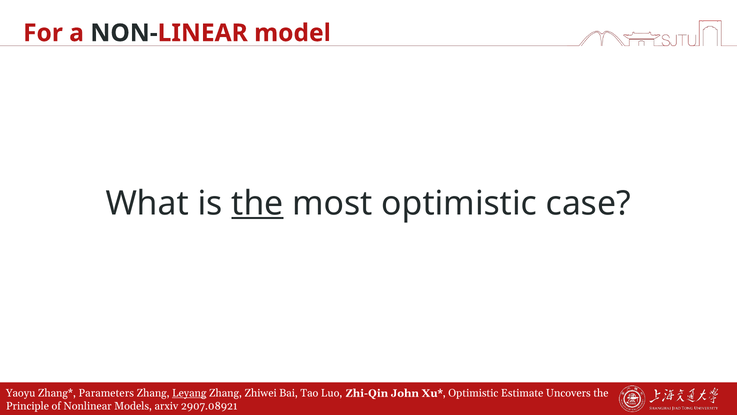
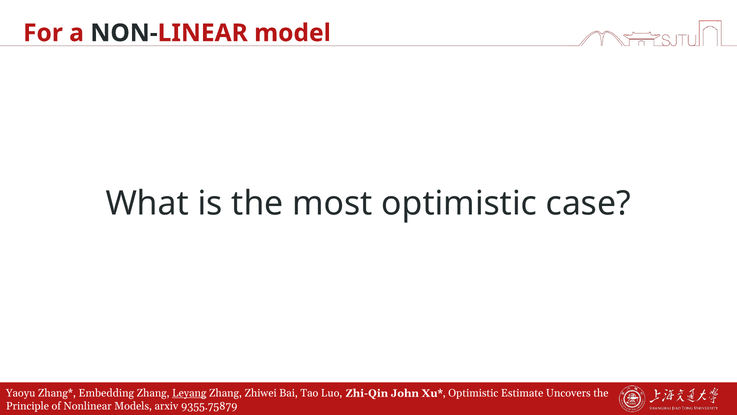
the underline: present -> none (257, 203)
Parameters: Parameters -> Embedding (106, 393)
2907.08921: 2907.08921 -> 9355.75879 (209, 406)
